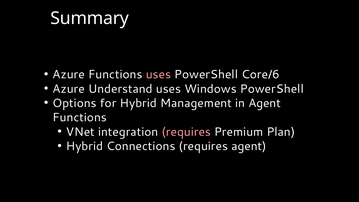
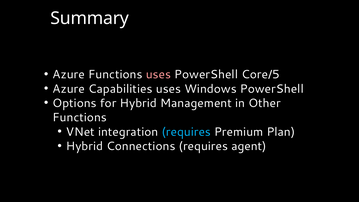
Core/6: Core/6 -> Core/5 (261, 74)
Understand: Understand -> Capabilities (120, 89)
in Agent: Agent -> Other (265, 103)
requires colour: pink -> light blue (186, 132)
